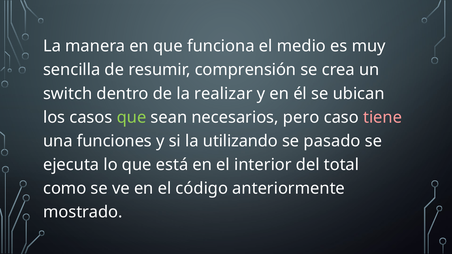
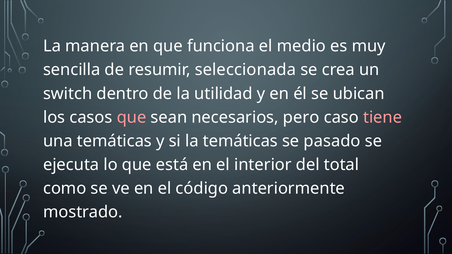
comprensión: comprensión -> seleccionada (245, 70)
realizar: realizar -> utilidad (223, 94)
que colour: light green -> pink (132, 117)
una funciones: funciones -> temáticas (114, 141)
la utilizando: utilizando -> temáticas (240, 141)
